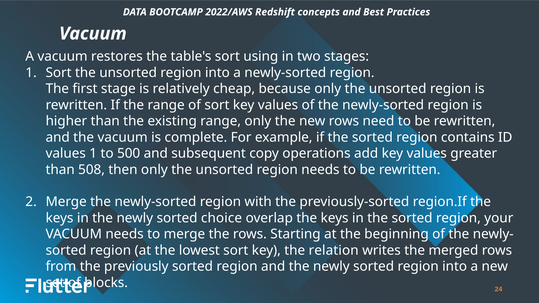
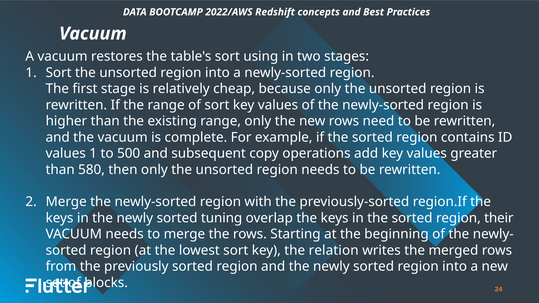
508: 508 -> 580 (92, 170)
choice: choice -> tuning (222, 218)
your: your -> their (499, 218)
